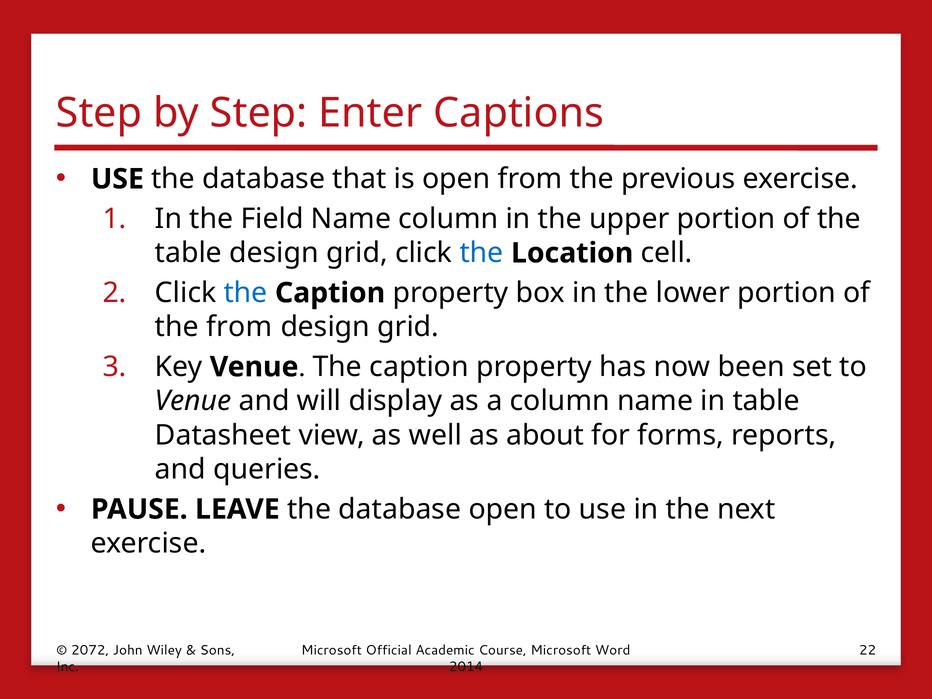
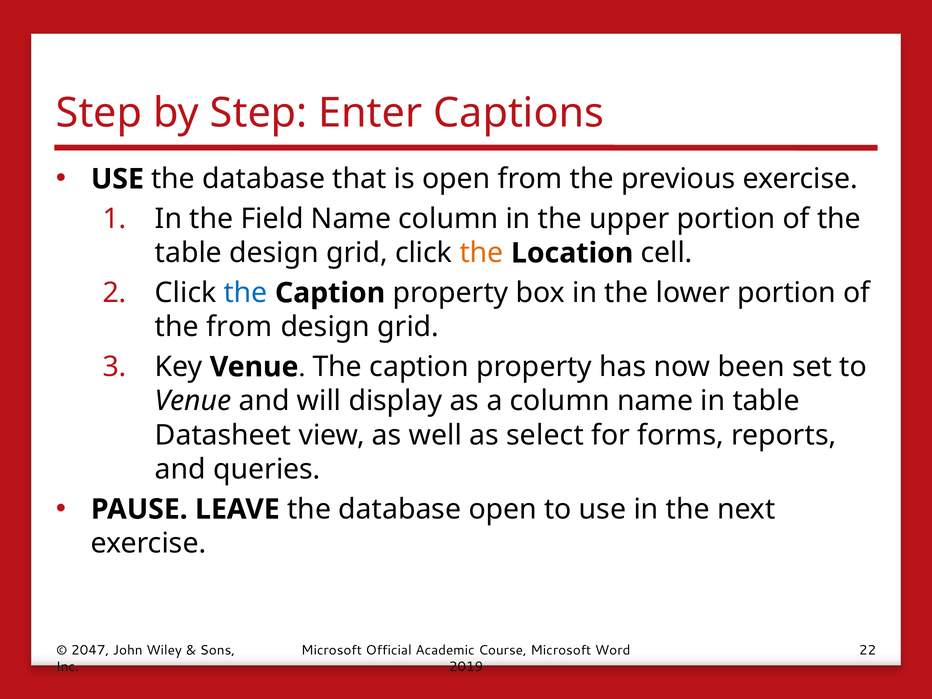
the colour: blue -> orange (481, 253)
about: about -> select (545, 435)
2072: 2072 -> 2047 (90, 650)
2014: 2014 -> 2019 (466, 667)
